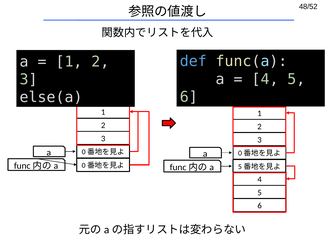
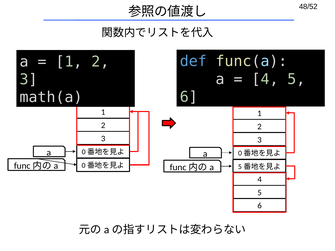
else(a: else(a -> math(a (51, 97)
